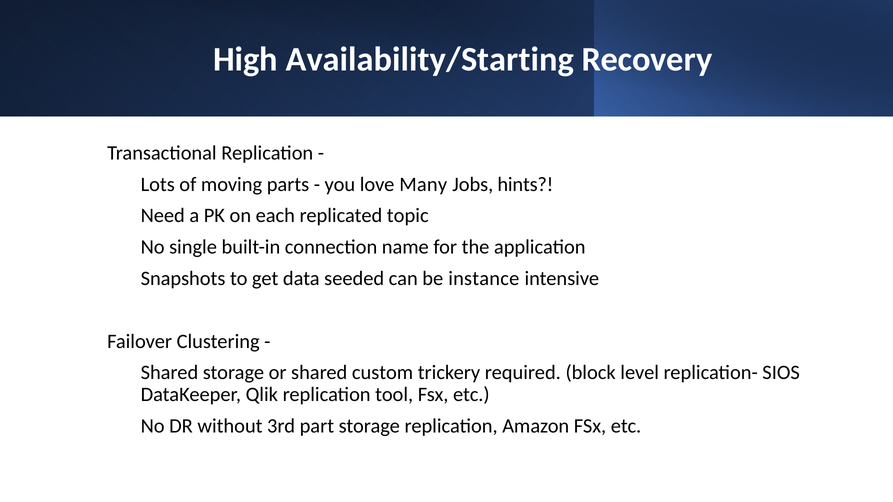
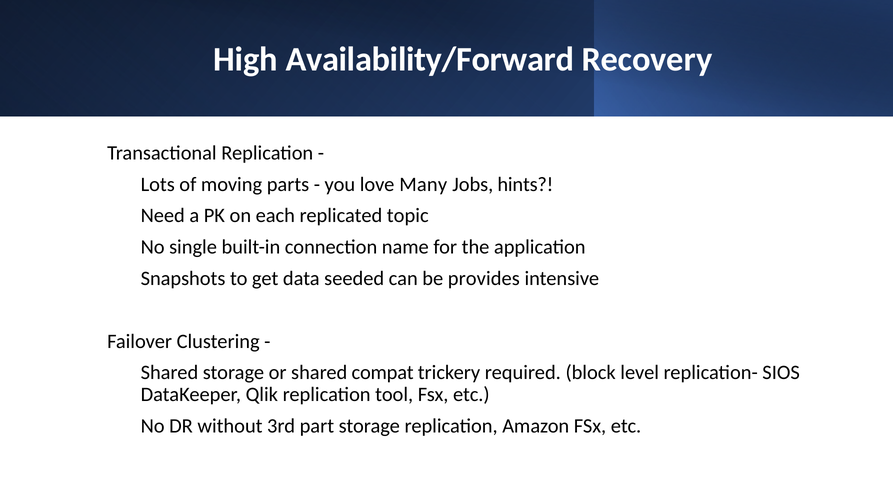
Availability/Starting: Availability/Starting -> Availability/Forward (430, 59)
instance: instance -> provides (484, 279)
custom: custom -> compat (383, 373)
